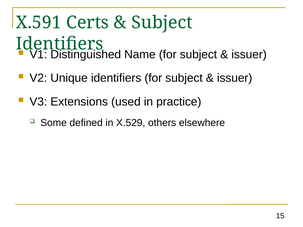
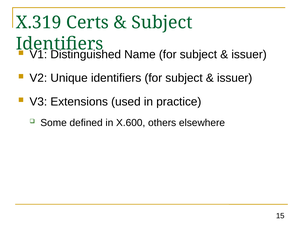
X.591: X.591 -> X.319 (39, 23)
X.529: X.529 -> X.600 (131, 123)
